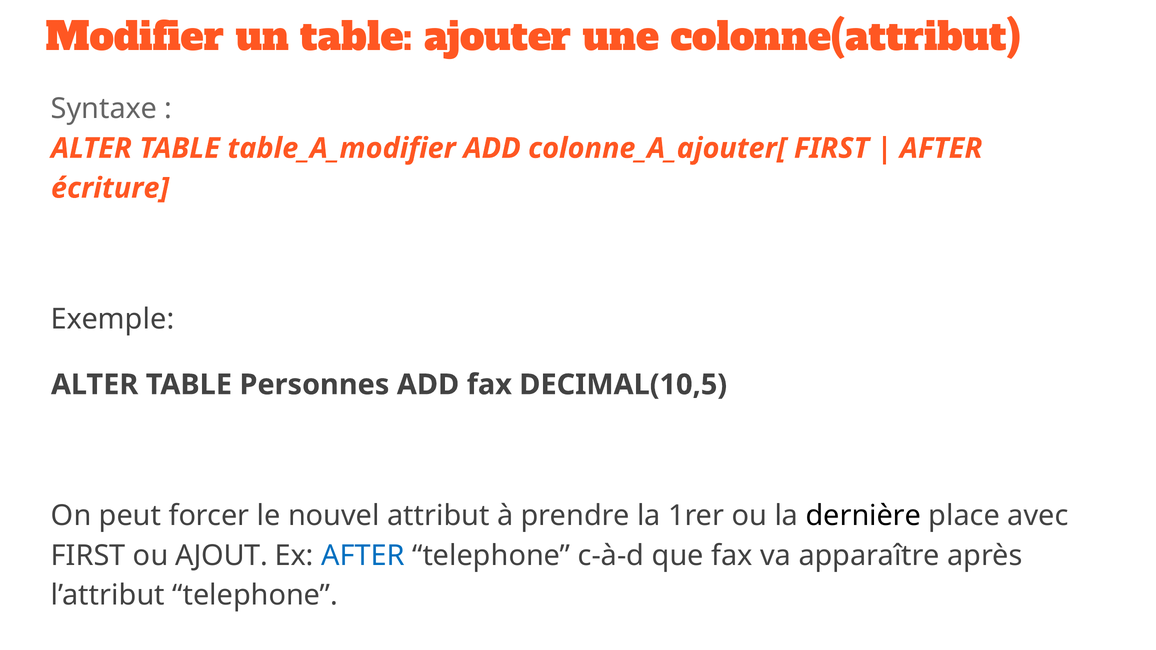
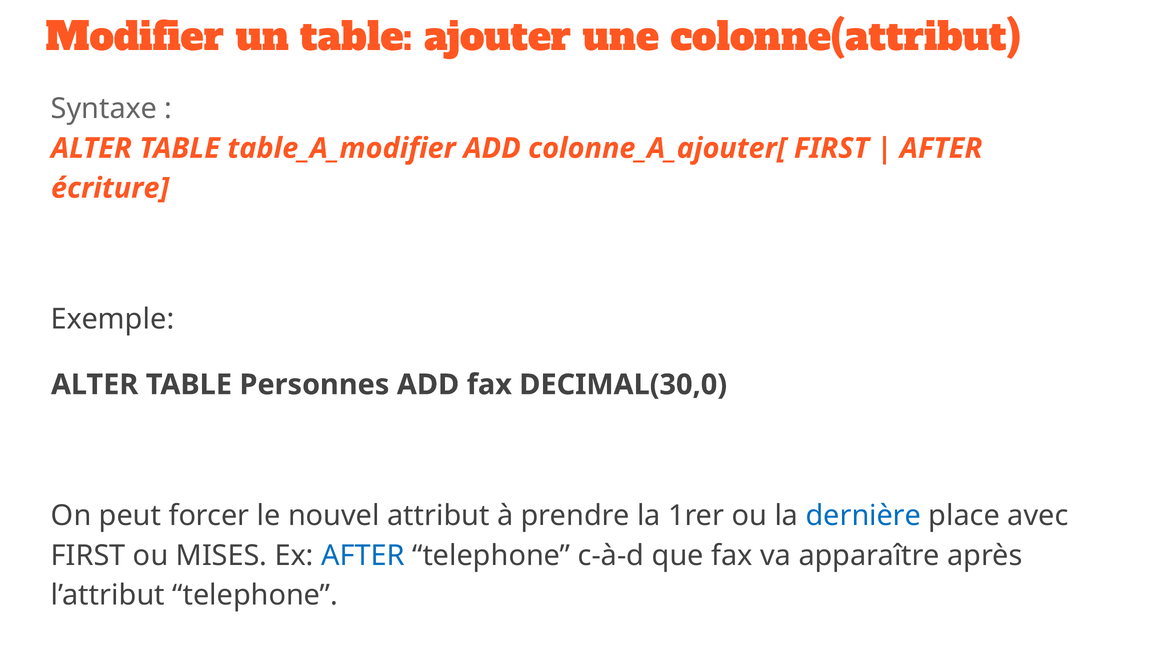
DECIMAL(10,5: DECIMAL(10,5 -> DECIMAL(30,0 (623, 385)
dernière colour: black -> blue (863, 516)
AJOUT: AJOUT -> MISES (222, 556)
